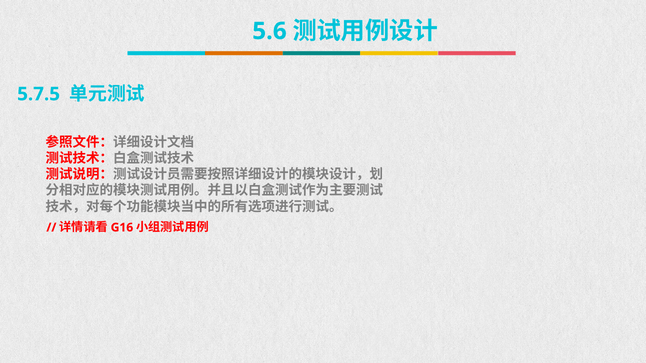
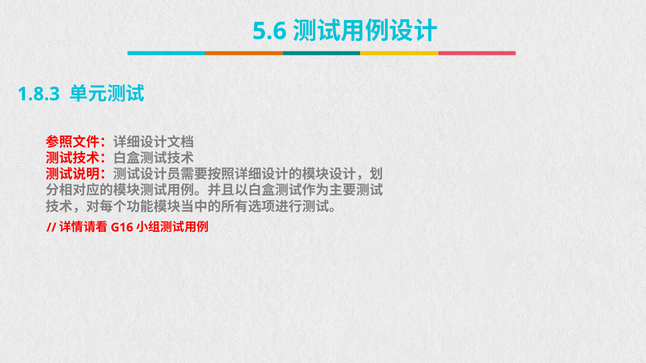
5.7.5: 5.7.5 -> 1.8.3 (39, 94)
